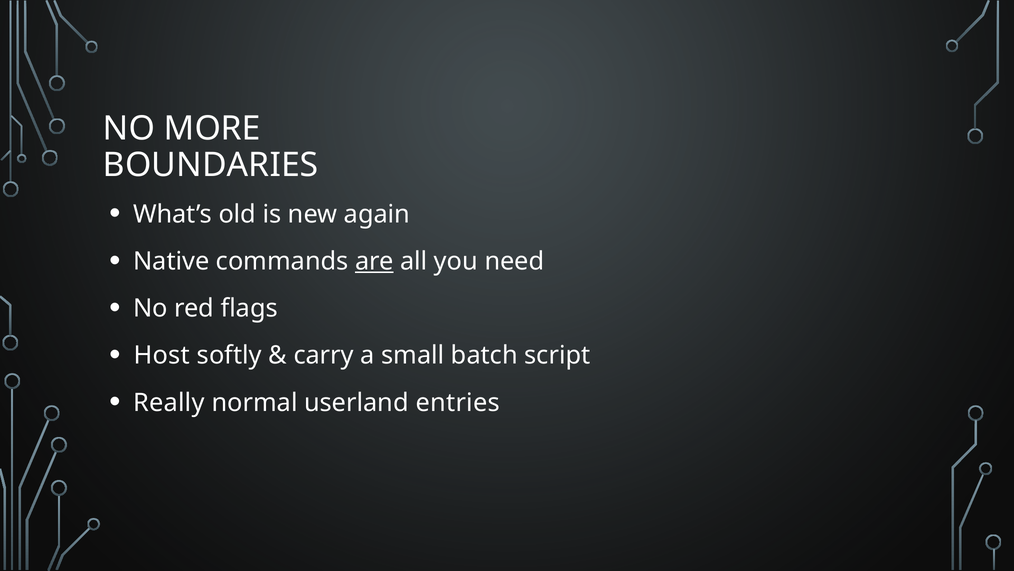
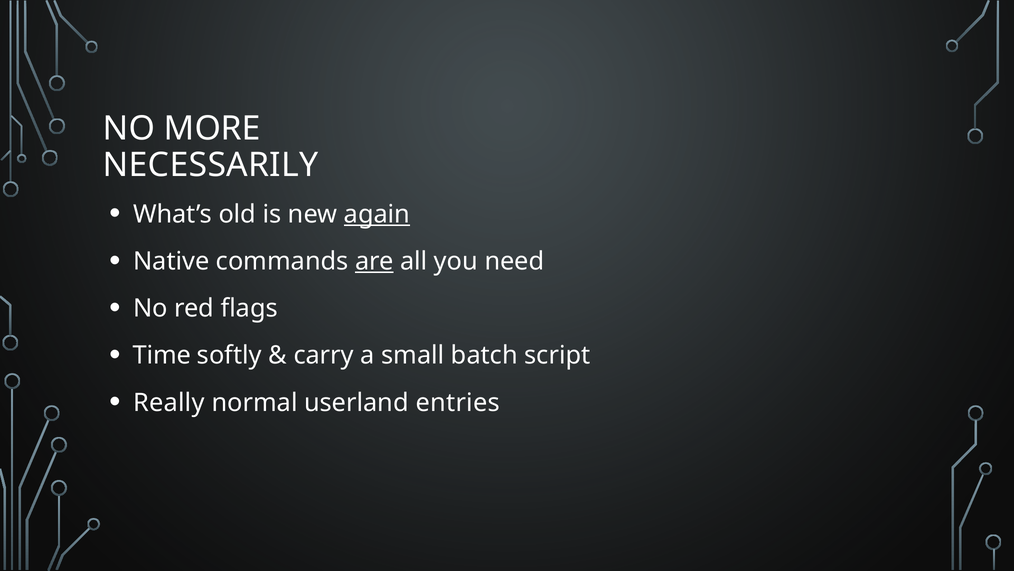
BOUNDARIES: BOUNDARIES -> NECESSARILY (211, 165)
again underline: none -> present (377, 214)
Host: Host -> Time (162, 355)
